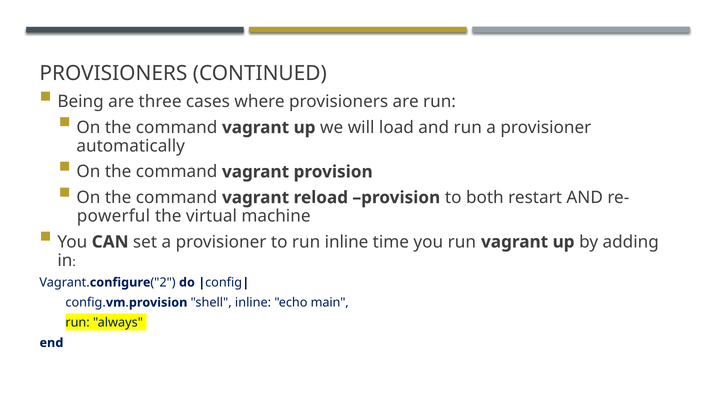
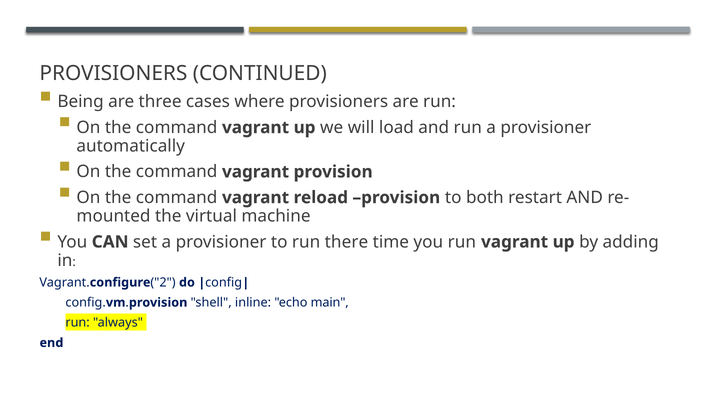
powerful: powerful -> mounted (114, 216)
run inline: inline -> there (346, 242)
